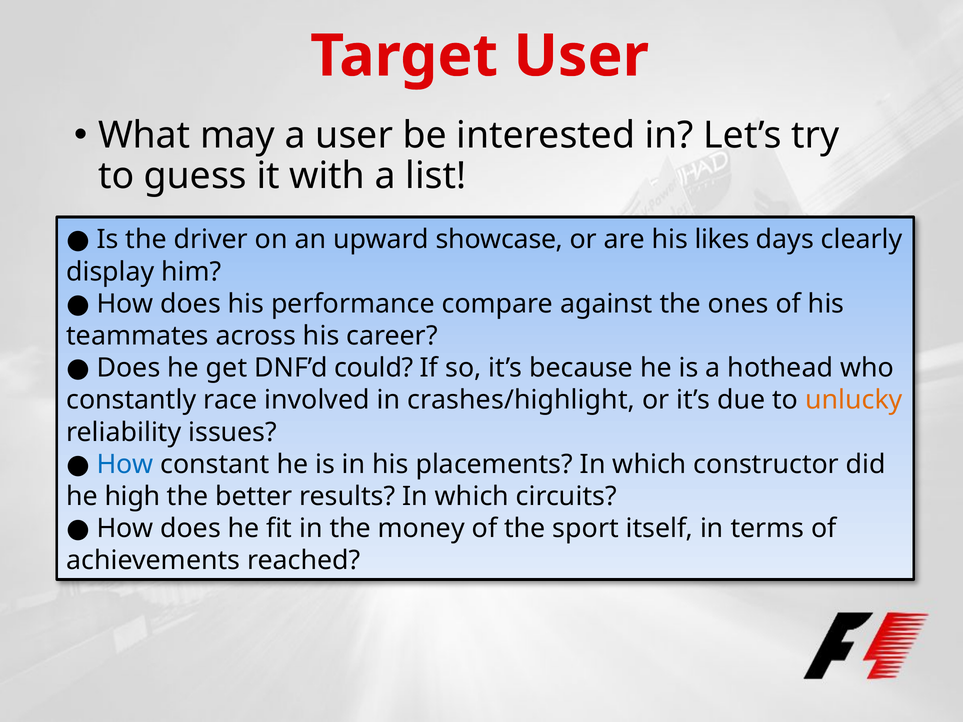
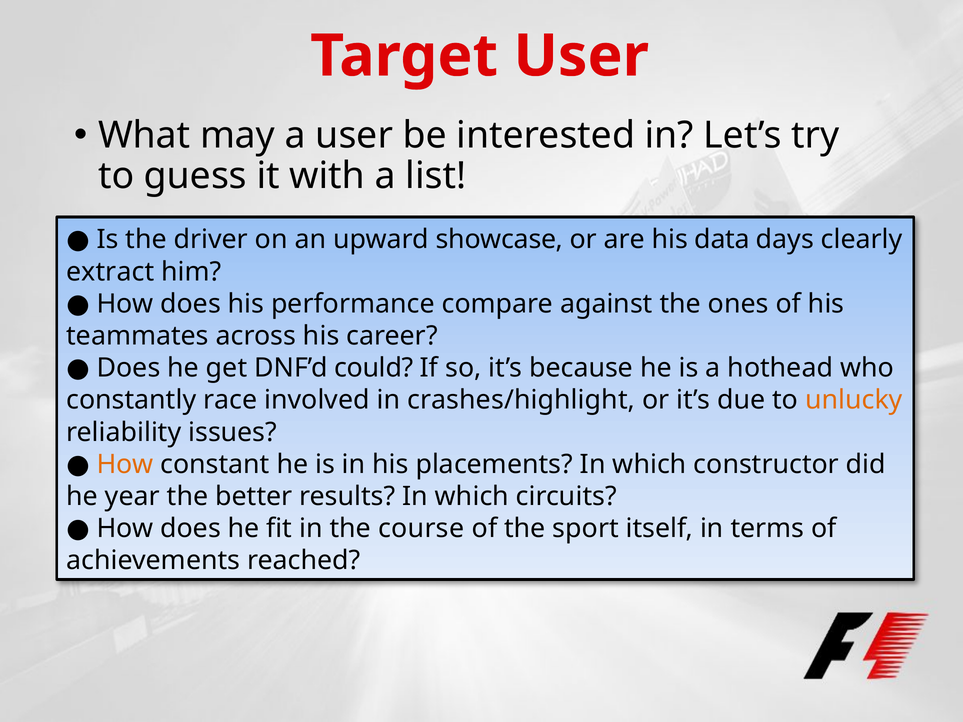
likes: likes -> data (722, 240)
display: display -> extract (110, 272)
How colour: blue -> orange (125, 465)
high: high -> year (132, 497)
money: money -> course (421, 529)
